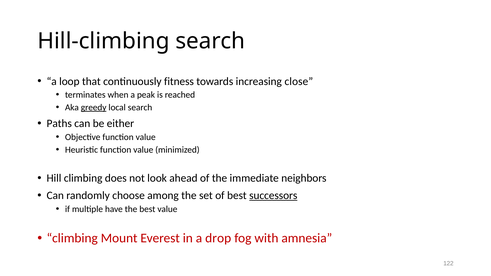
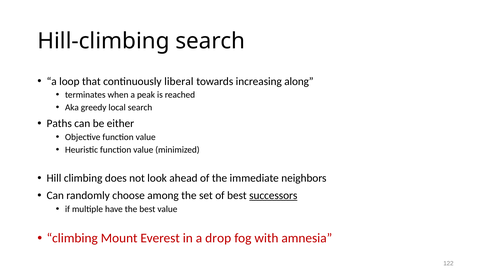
fitness: fitness -> liberal (179, 81)
close: close -> along (299, 81)
greedy underline: present -> none (94, 107)
